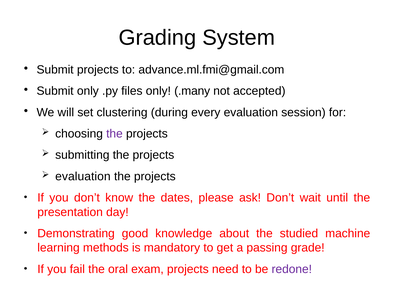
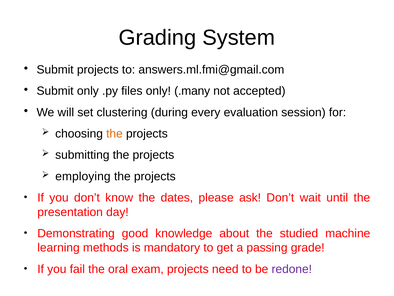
advance.ml.fmi@gmail.com: advance.ml.fmi@gmail.com -> answers.ml.fmi@gmail.com (211, 69)
the colour: purple -> orange (114, 133)
evaluation: evaluation -> employing (83, 176)
